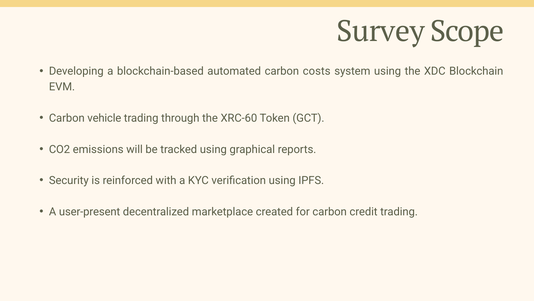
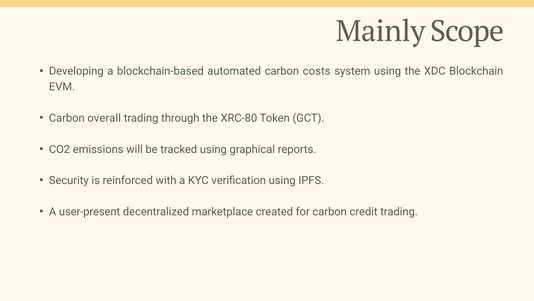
Survey: Survey -> Mainly (381, 31)
vehicle: vehicle -> overall (104, 118)
XRC-60: XRC-60 -> XRC-80 (239, 118)
